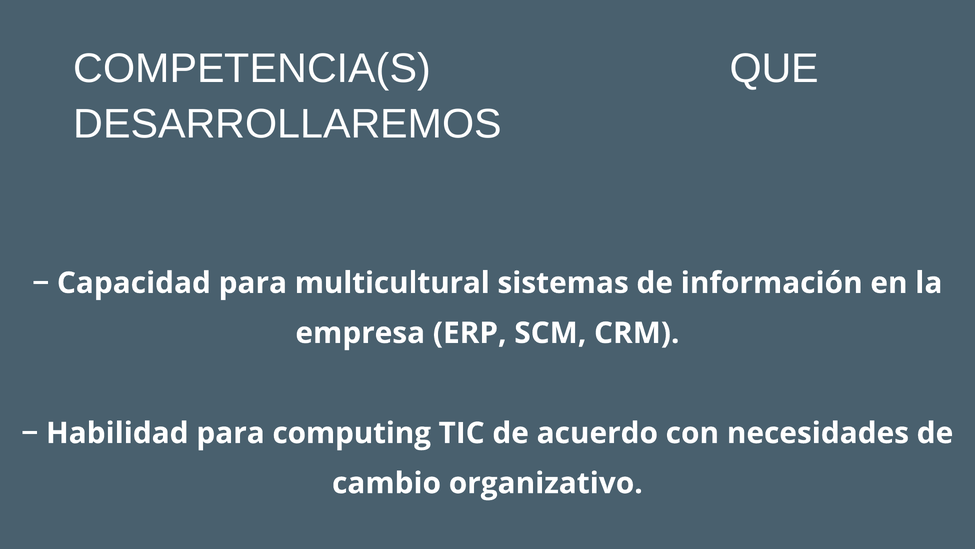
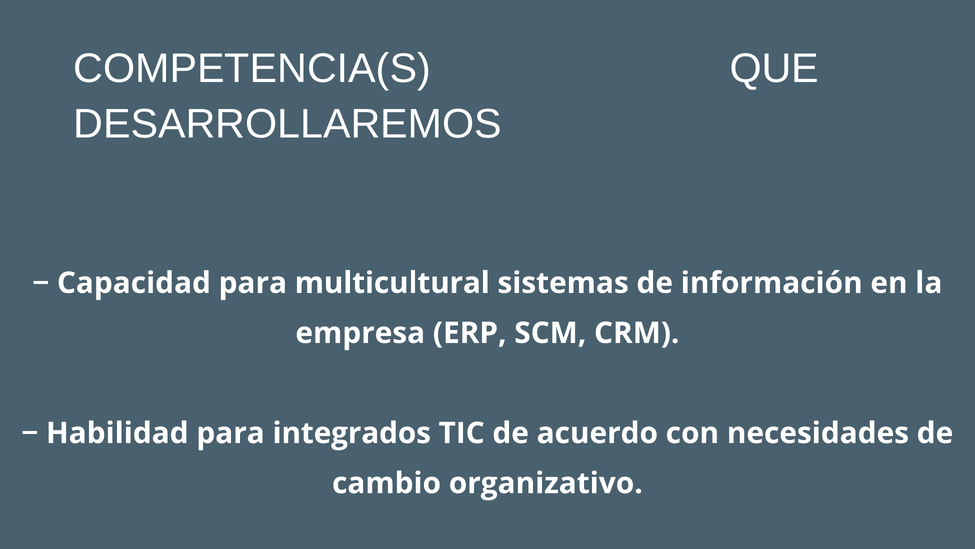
computing: computing -> integrados (352, 433)
